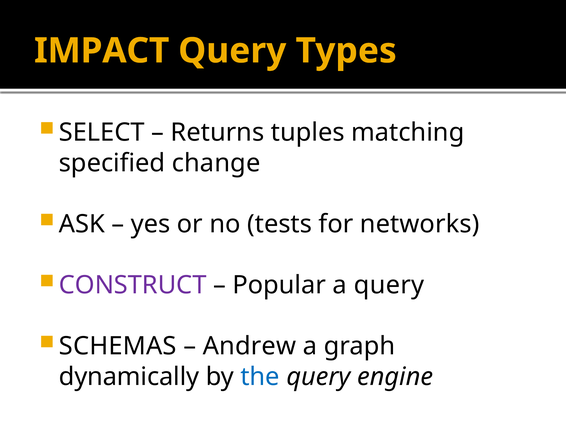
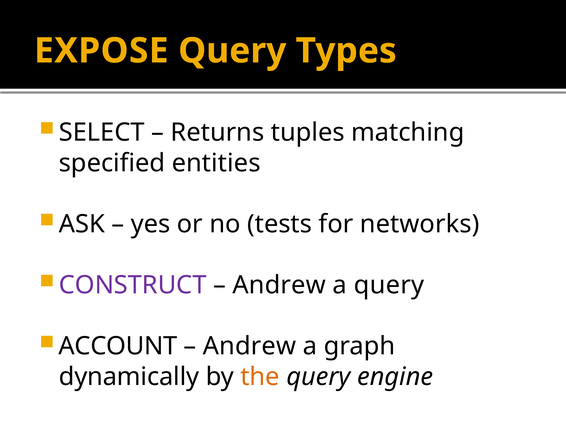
IMPACT: IMPACT -> EXPOSE (101, 51)
change: change -> entities (216, 163)
Popular: Popular -> Andrew (279, 285)
SCHEMAS: SCHEMAS -> ACCOUNT (118, 347)
the colour: blue -> orange (260, 377)
